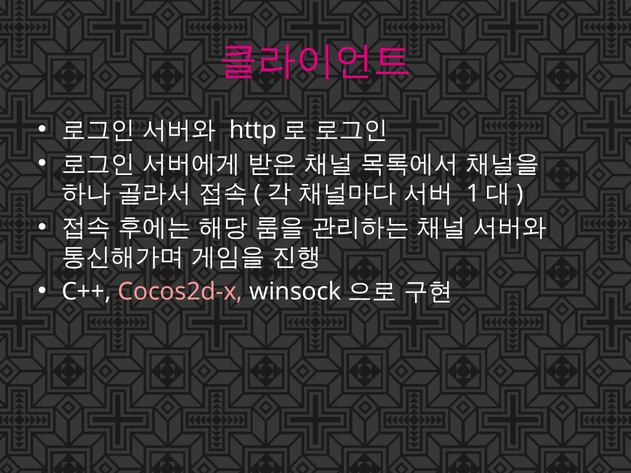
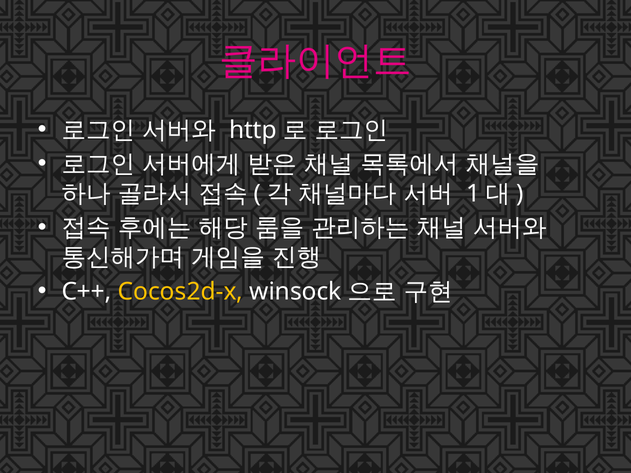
Cocos2d-x colour: pink -> yellow (180, 292)
